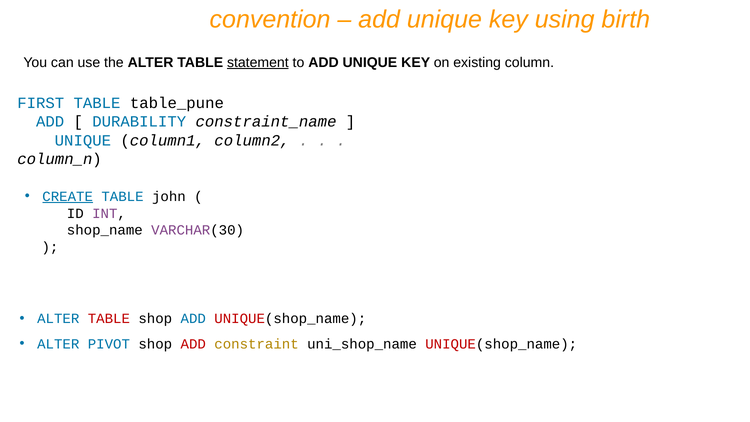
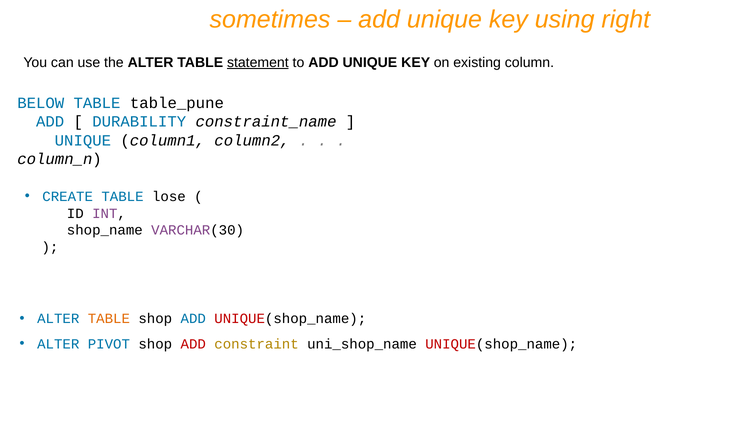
convention: convention -> sometimes (270, 20)
birth: birth -> right (626, 20)
FIRST: FIRST -> BELOW (41, 103)
CREATE underline: present -> none (68, 197)
john: john -> lose (169, 197)
TABLE colour: red -> orange (109, 319)
